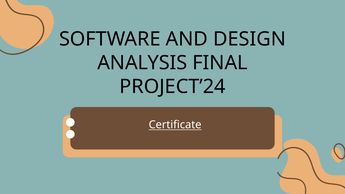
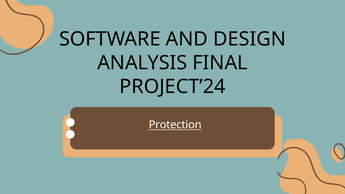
Certificate: Certificate -> Protection (175, 125)
